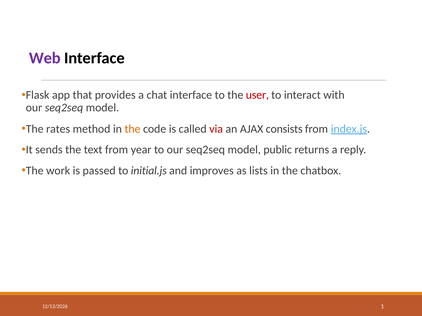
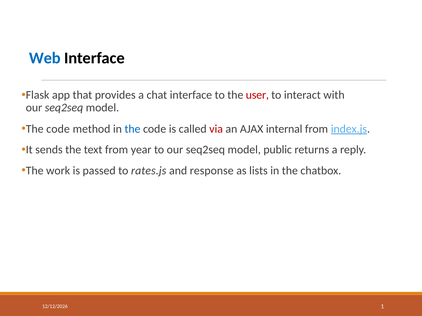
Web colour: purple -> blue (45, 58)
rates: rates -> code (58, 129)
the colour: orange -> blue (133, 129)
consists: consists -> internal (284, 129)
initial.js: initial.js -> rates.js (149, 171)
improves: improves -> response (212, 171)
